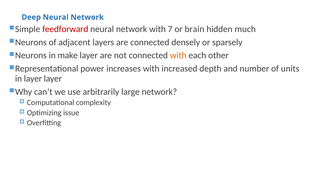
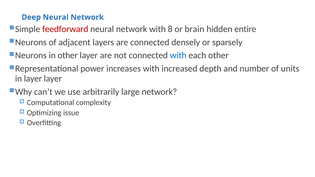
7: 7 -> 8 (170, 29)
much: much -> entire (245, 29)
in make: make -> other (68, 56)
with colour: orange -> blue (178, 56)
